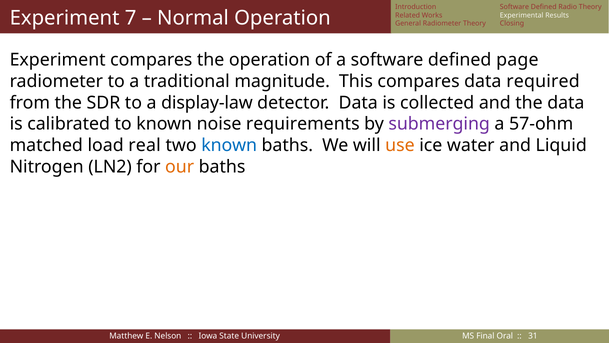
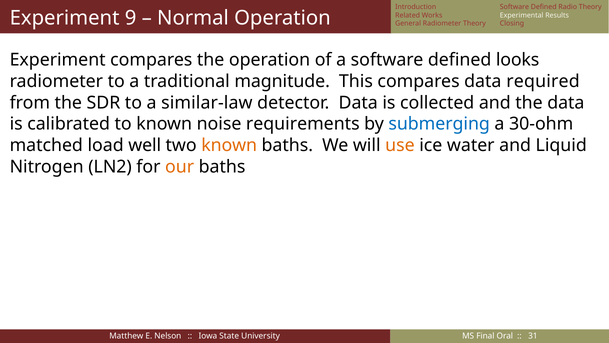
7: 7 -> 9 (131, 18)
page: page -> looks (518, 60)
display-law: display-law -> similar-law (207, 103)
submerging colour: purple -> blue (439, 124)
57-ohm: 57-ohm -> 30-ohm (541, 124)
real: real -> well (145, 145)
known colour: blue -> orange (229, 145)
